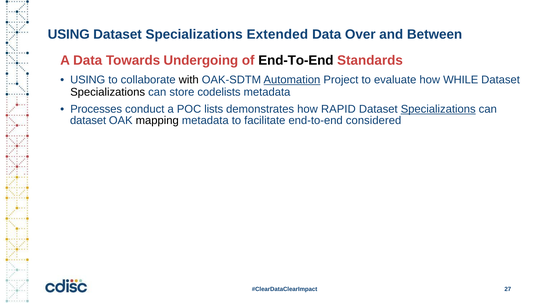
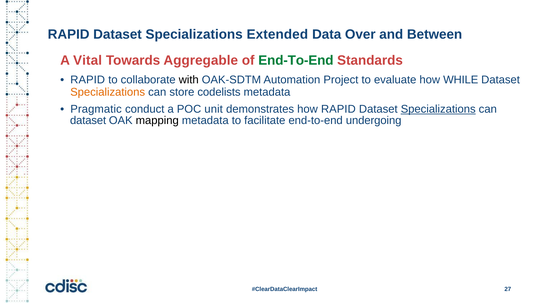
USING: USING -> RAPID (69, 34)
A Data: Data -> Vital (88, 60)
Undergoing: Undergoing -> Aggregable (201, 60)
End-To-End colour: black -> green (296, 60)
USING: USING -> RAPID (88, 80)
Automation underline: present -> none (292, 80)
Specializations colour: black -> orange (108, 92)
Processes: Processes -> Pragmatic (96, 109)
lists: lists -> unit (214, 109)
considered: considered -> undergoing (374, 120)
